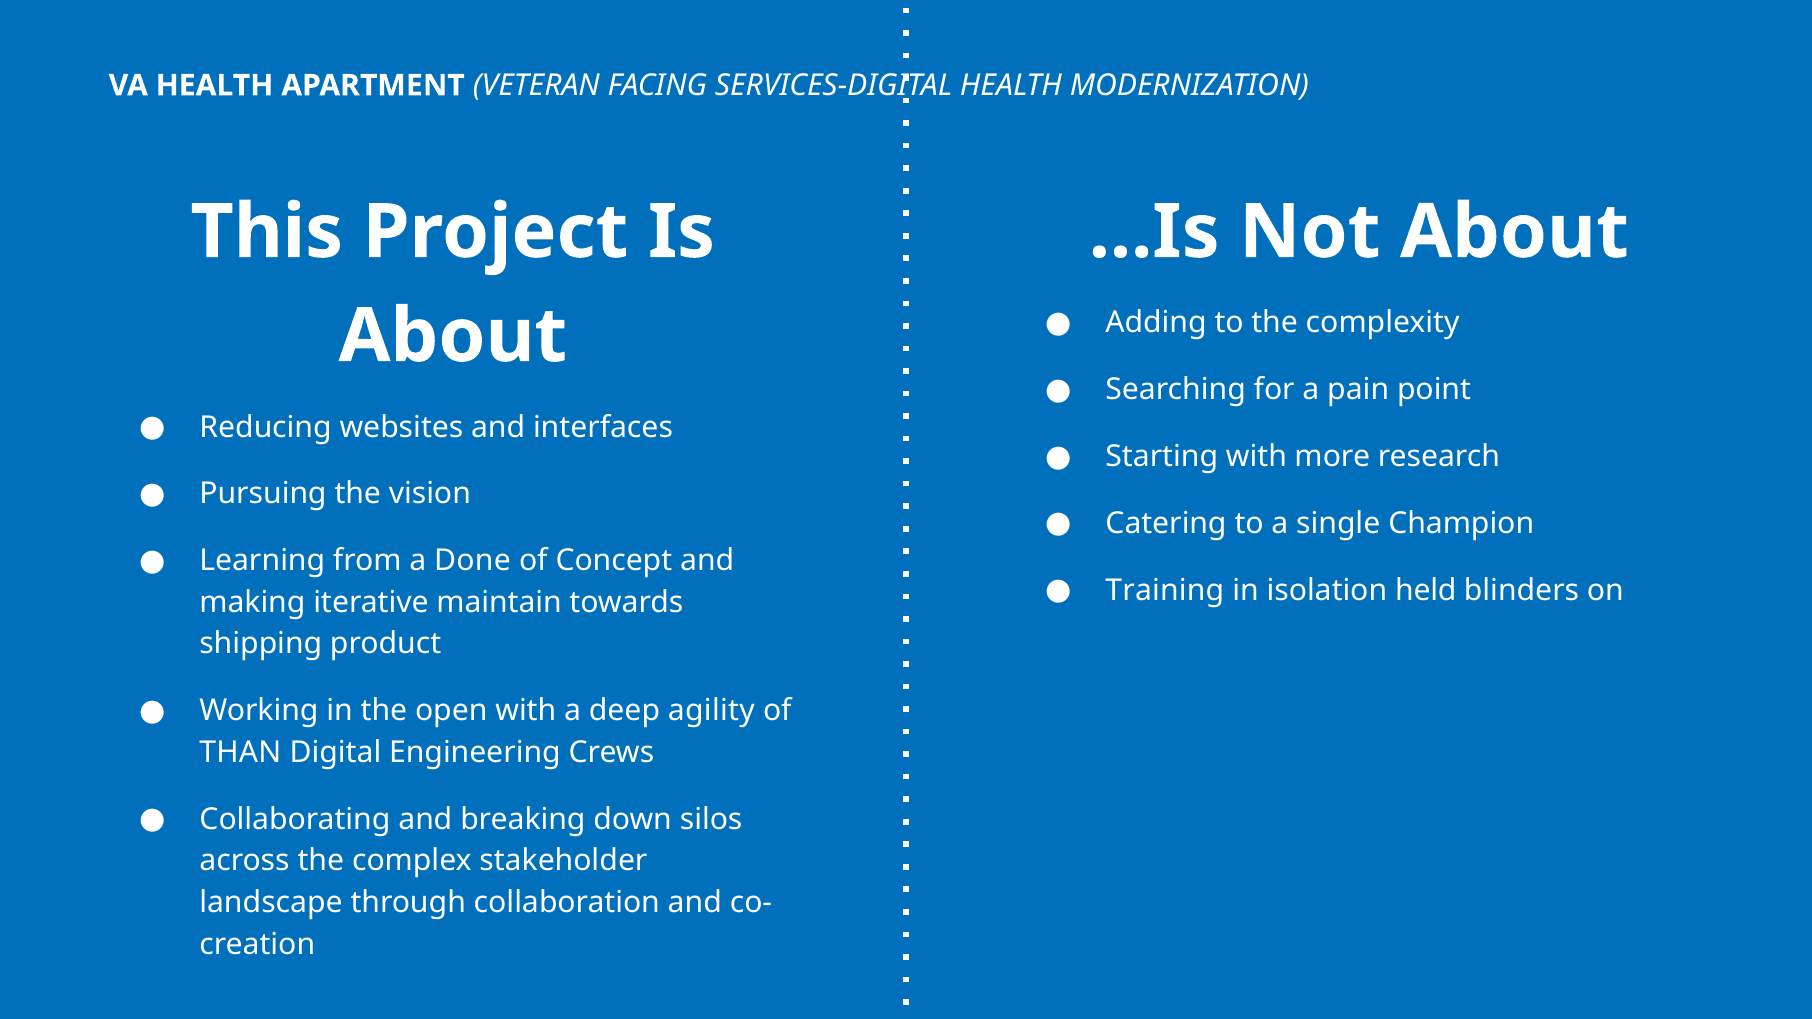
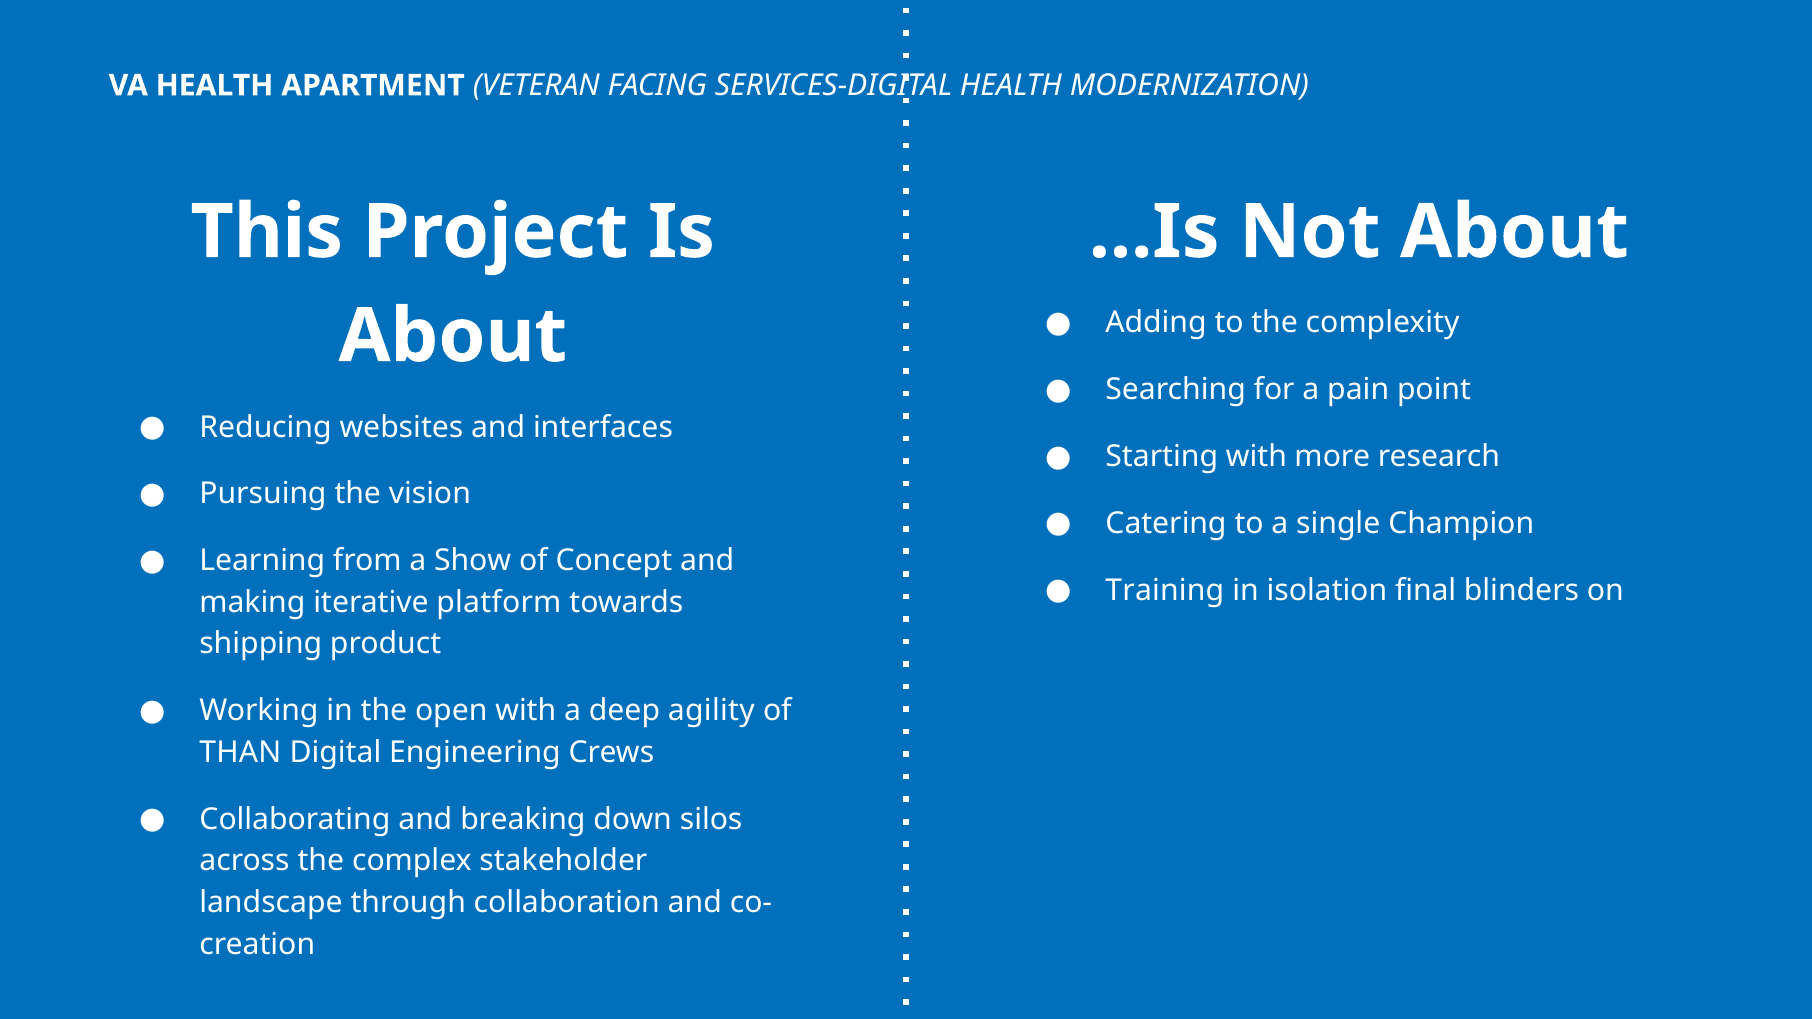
Done: Done -> Show (473, 561)
held: held -> final (1426, 590)
maintain: maintain -> platform (499, 603)
